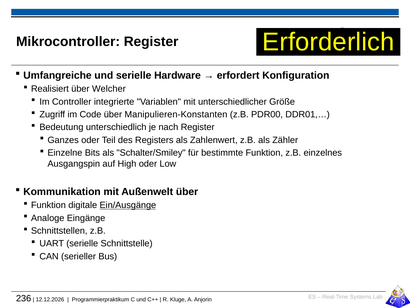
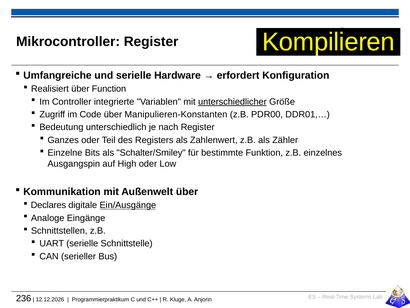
Erforderlich: Erforderlich -> Kompilieren (329, 42)
Welcher: Welcher -> Function (109, 89)
unterschiedlicher underline: none -> present (232, 102)
Funktion: Funktion -> Declares (48, 205)
